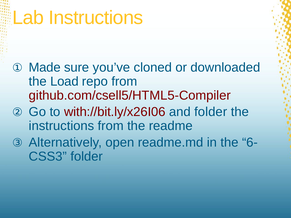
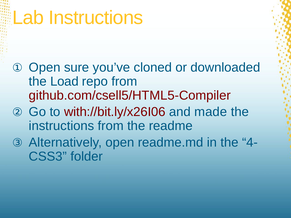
Made: Made -> Open (45, 68)
and folder: folder -> made (211, 112)
6-: 6- -> 4- (250, 143)
